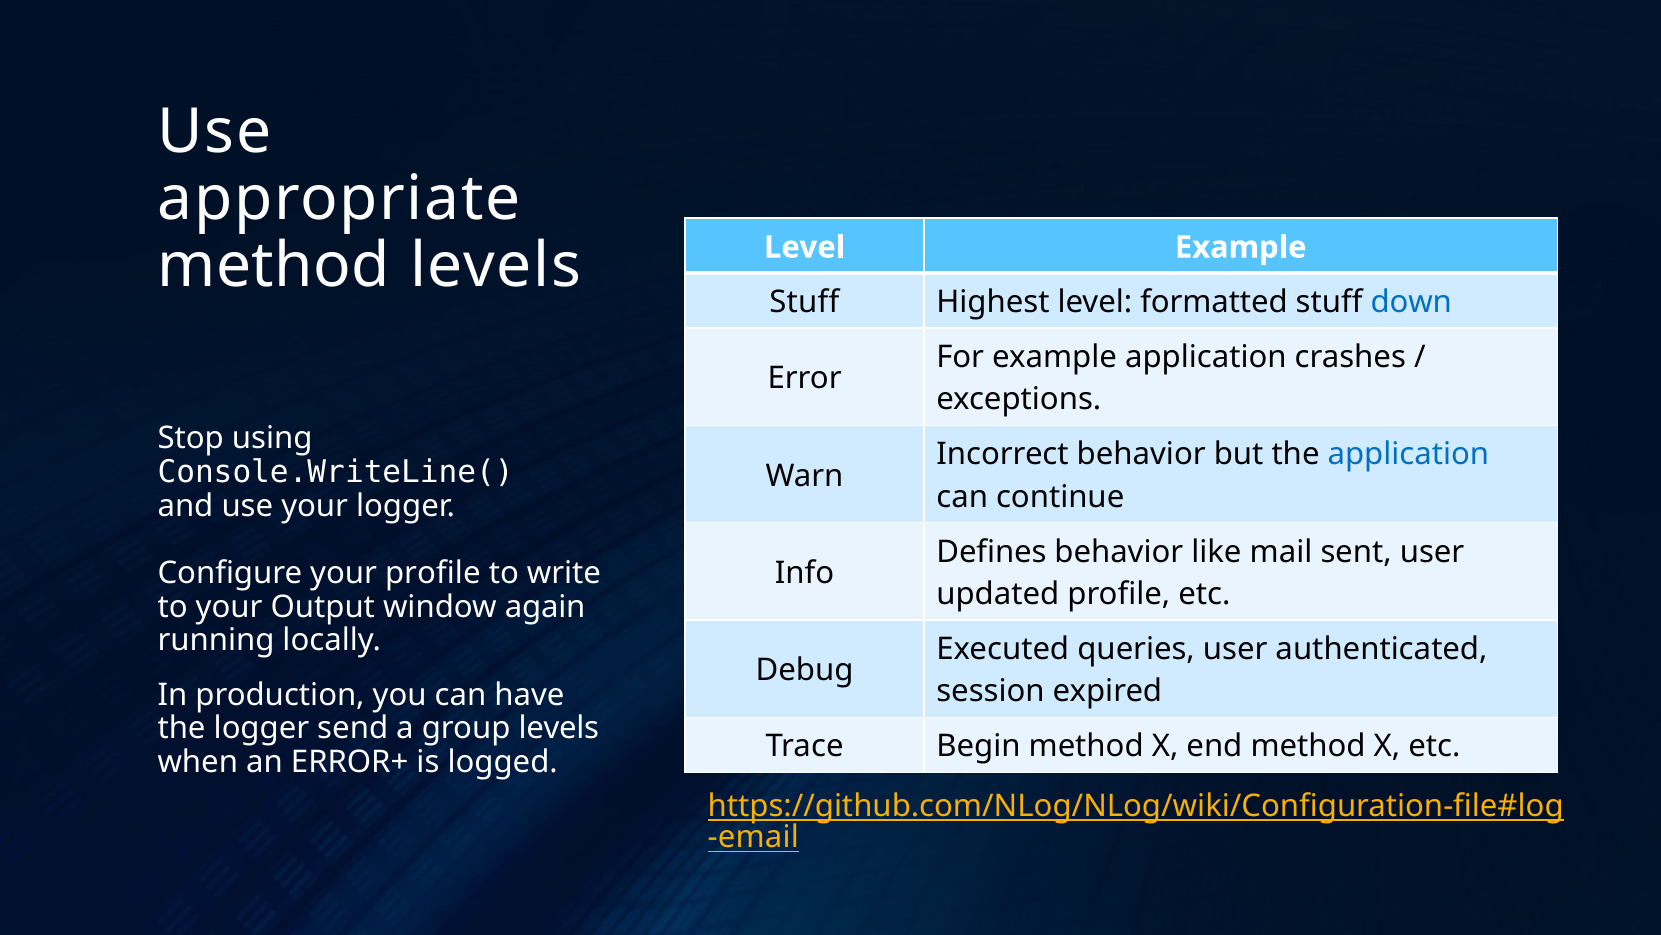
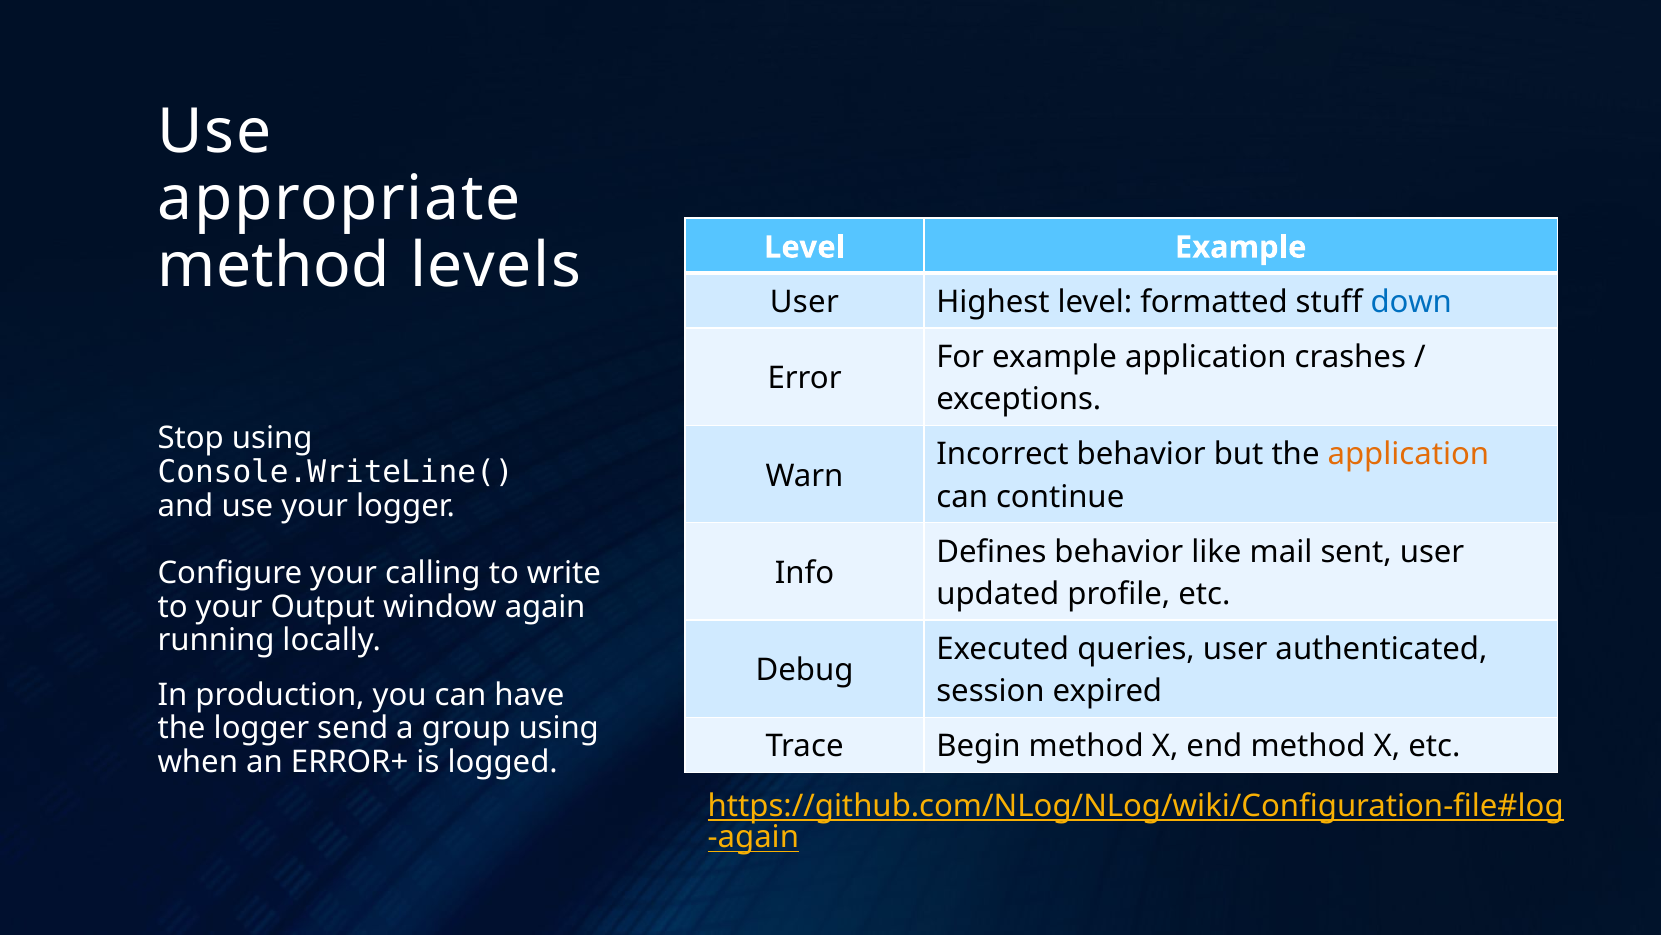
Stuff: Stuff -> User (804, 302)
application colour: blue -> orange (1408, 454)
your profile: profile -> calling (433, 573)
group levels: levels -> using (559, 728)
email: email -> again (753, 837)
